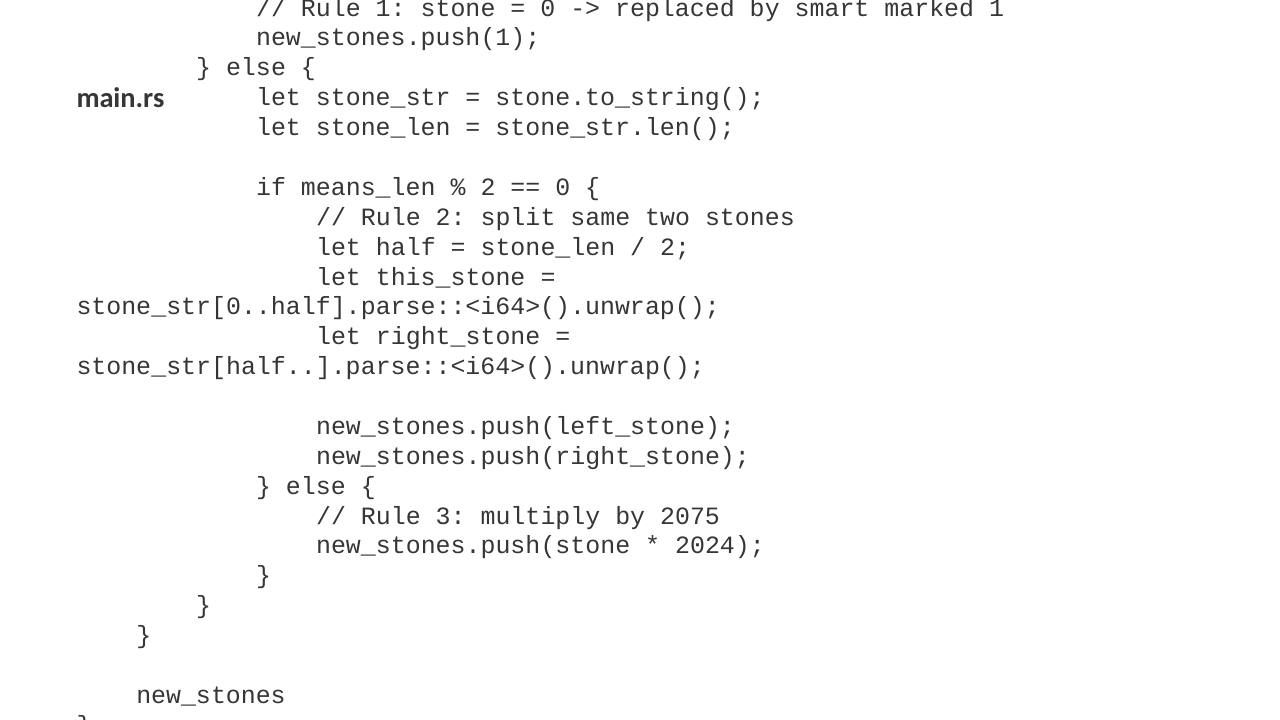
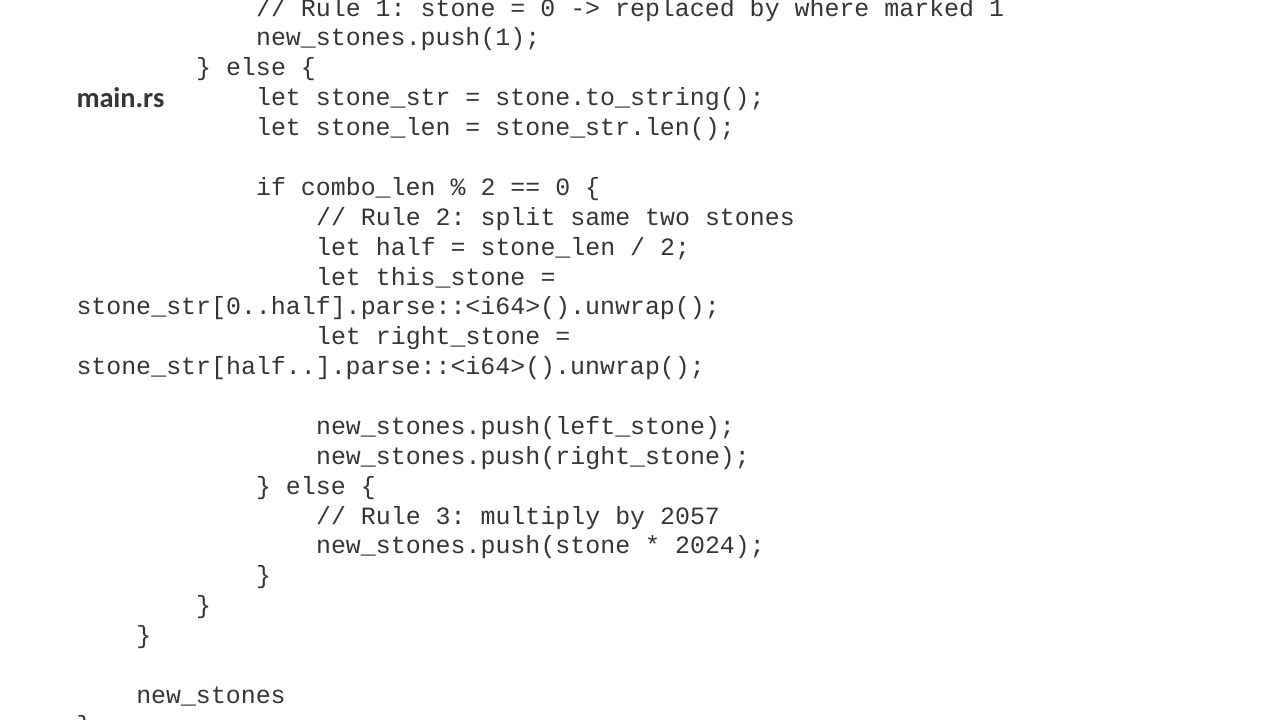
smart: smart -> where (832, 8)
means_len: means_len -> combo_len (368, 187)
2075: 2075 -> 2057 (690, 516)
